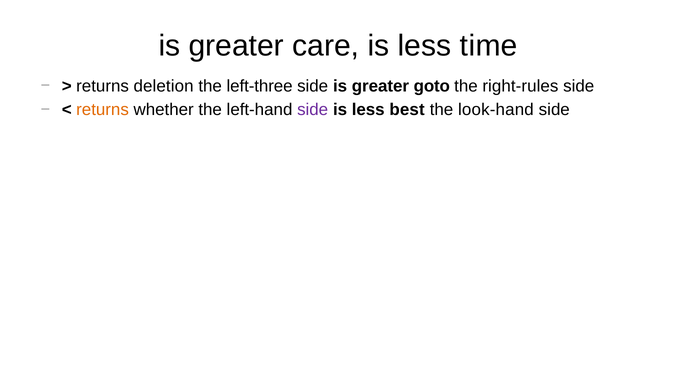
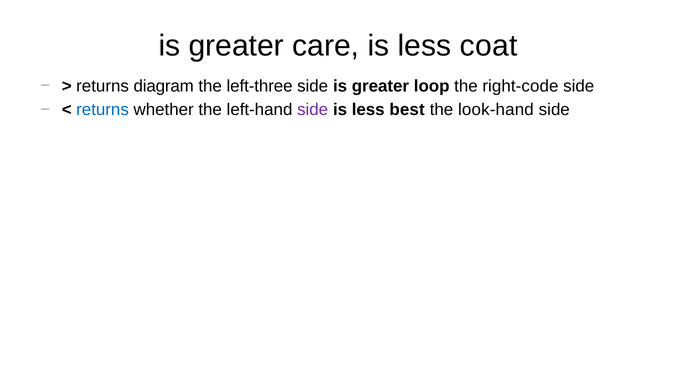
time: time -> coat (489, 46)
deletion: deletion -> diagram (164, 86)
goto: goto -> loop (432, 86)
right-rules: right-rules -> right-code (520, 86)
returns colour: orange -> blue (103, 110)
